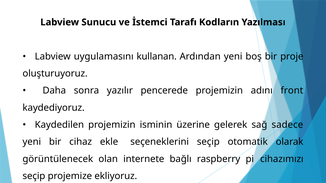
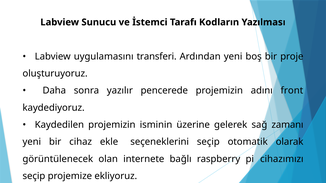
kullanan: kullanan -> transferi (157, 57)
sadece: sadece -> zamanı (287, 125)
